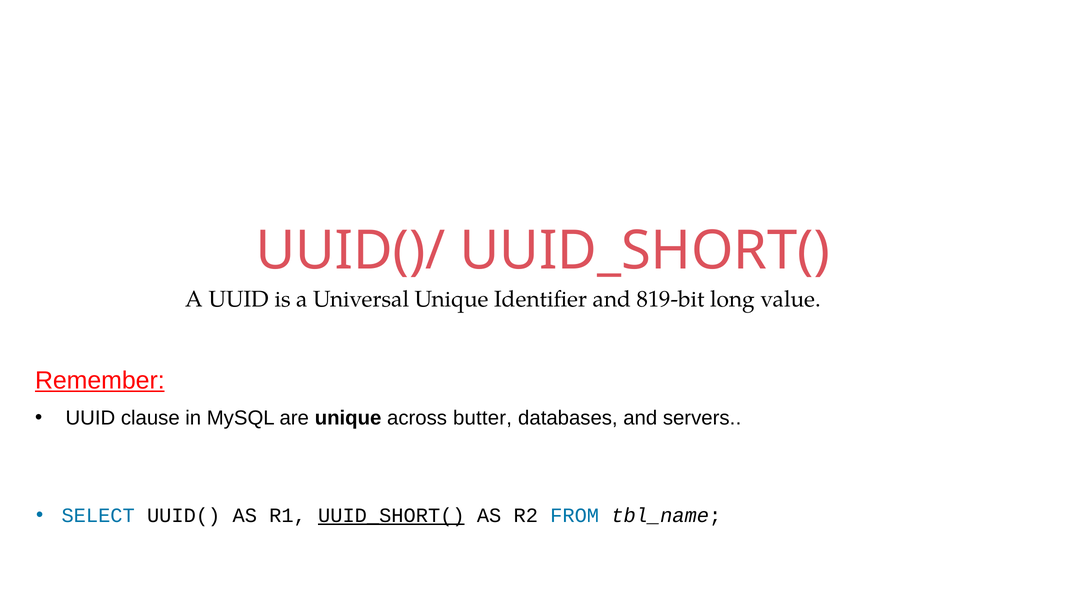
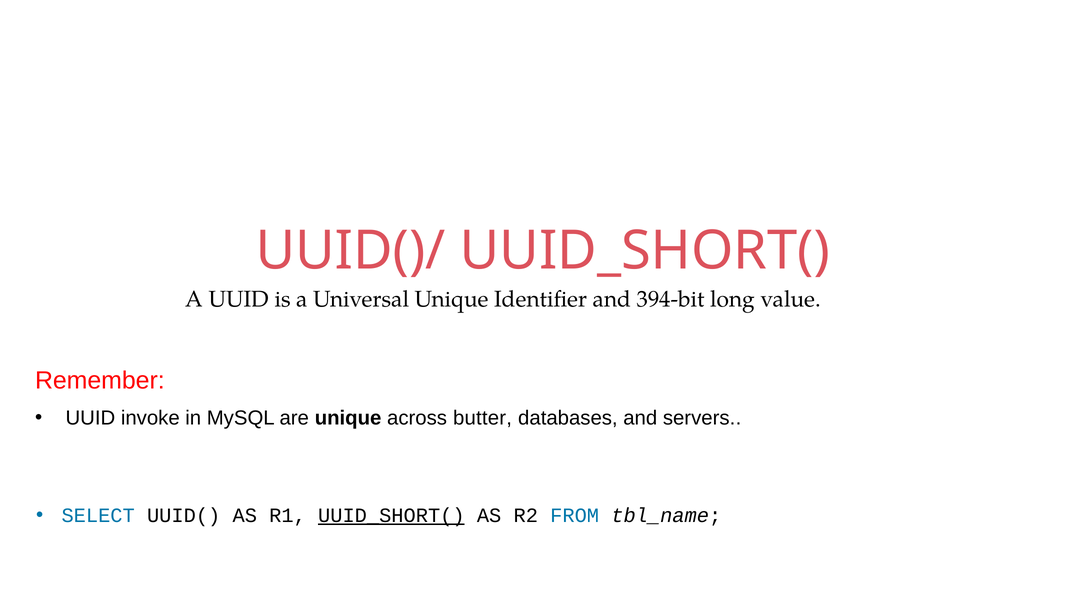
819-bit: 819-bit -> 394-bit (671, 299)
Remember underline: present -> none (100, 380)
clause: clause -> invoke (150, 418)
